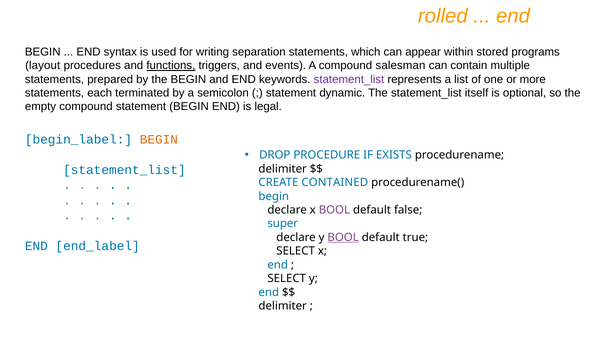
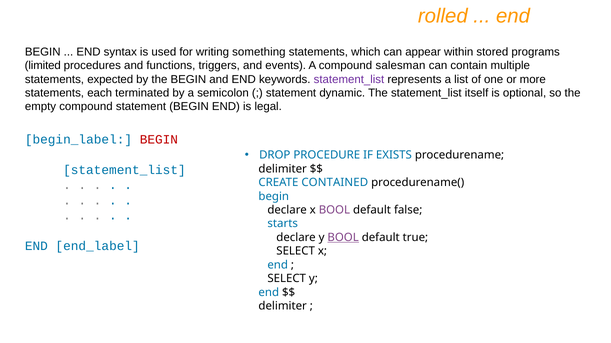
separation: separation -> something (259, 52)
layout: layout -> limited (43, 66)
functions underline: present -> none (171, 66)
prepared: prepared -> expected (110, 79)
BEGIN colour: orange -> red (159, 140)
super: super -> starts (283, 224)
